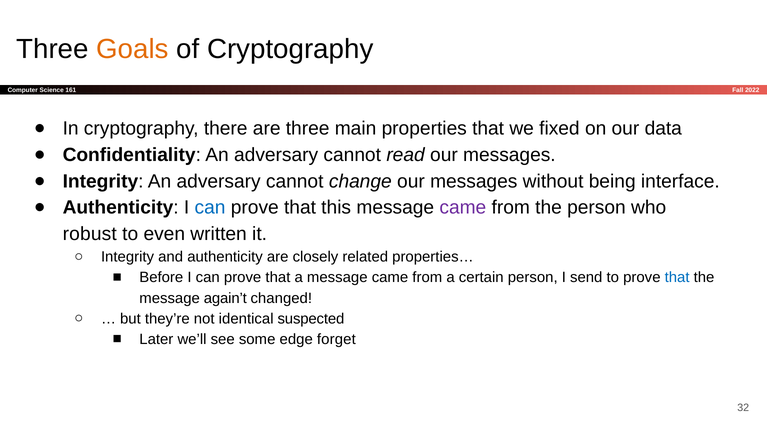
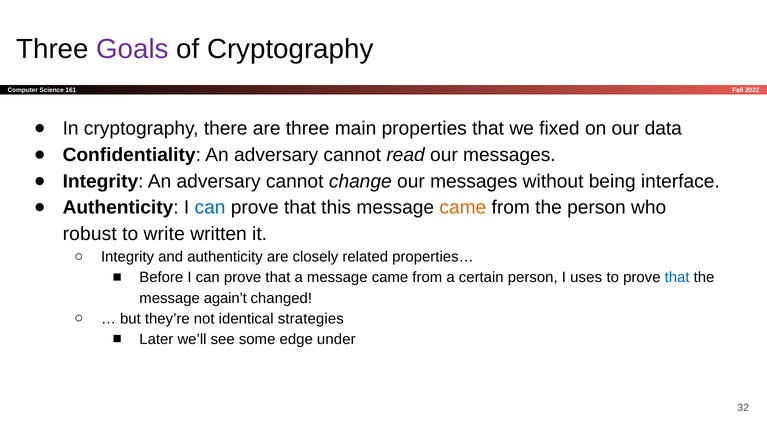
Goals colour: orange -> purple (132, 49)
came colour: purple -> orange (463, 208)
even: even -> write (164, 234)
send: send -> uses (586, 278)
suspected: suspected -> strategies (311, 319)
forget: forget -> under (336, 340)
